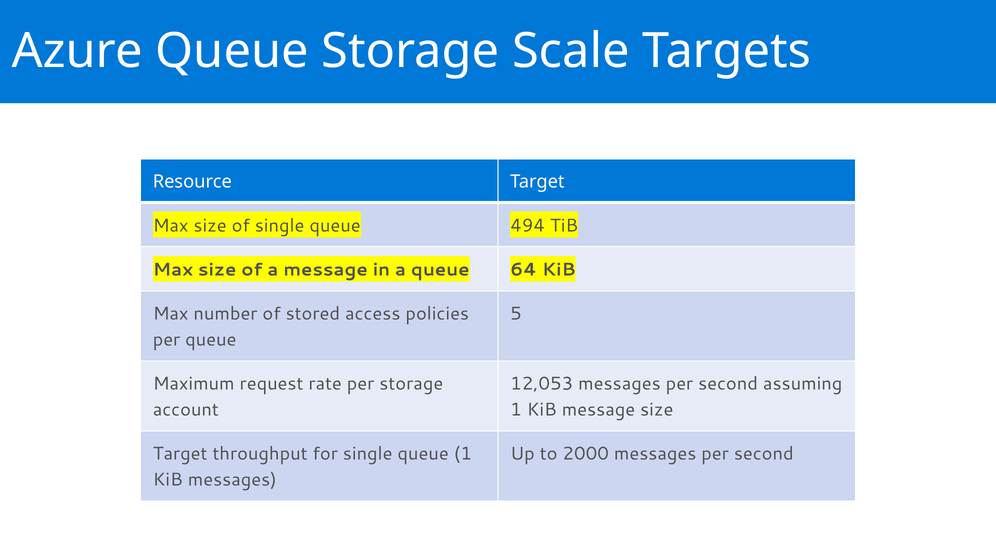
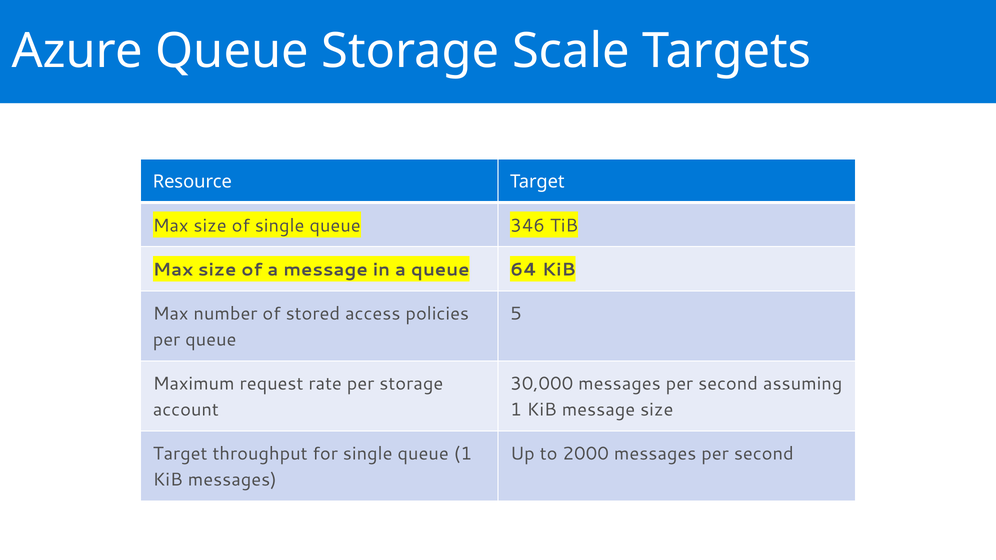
494: 494 -> 346 (528, 226)
12,053: 12,053 -> 30,000 (542, 384)
